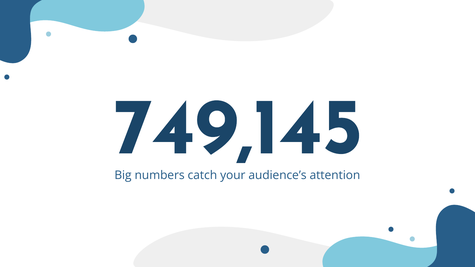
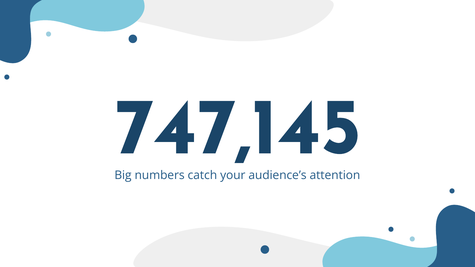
749,145: 749,145 -> 747,145 (238, 127)
